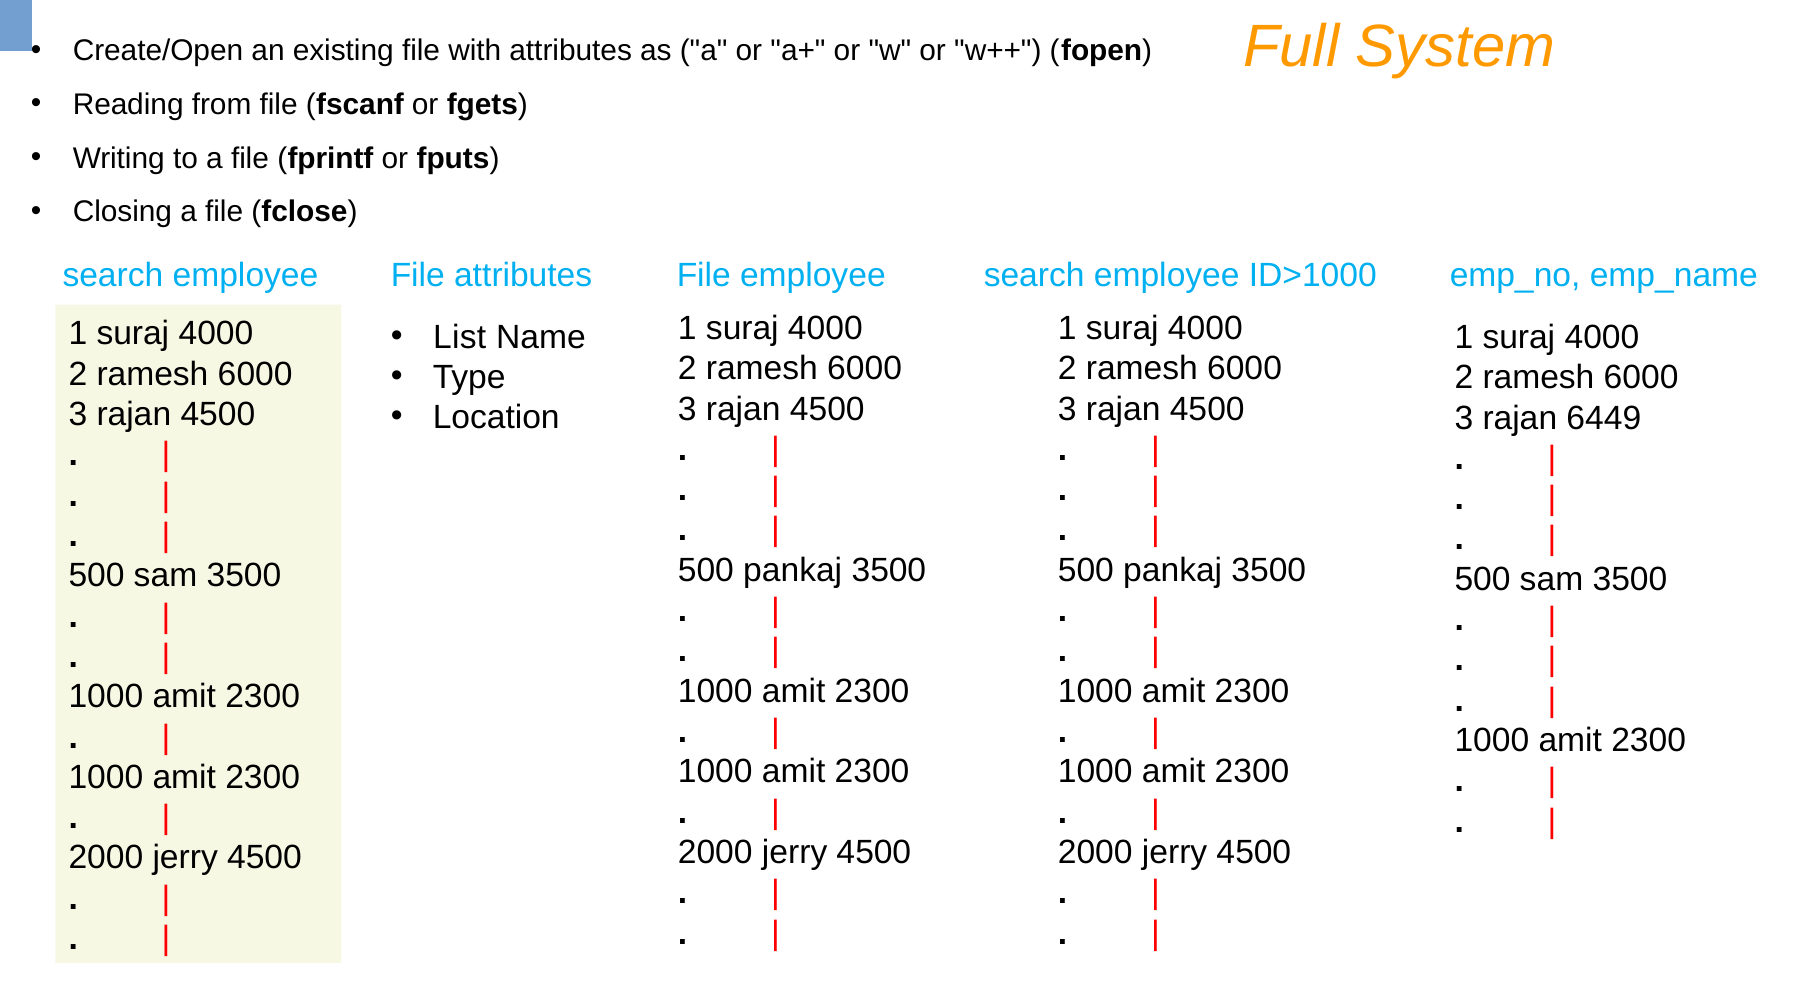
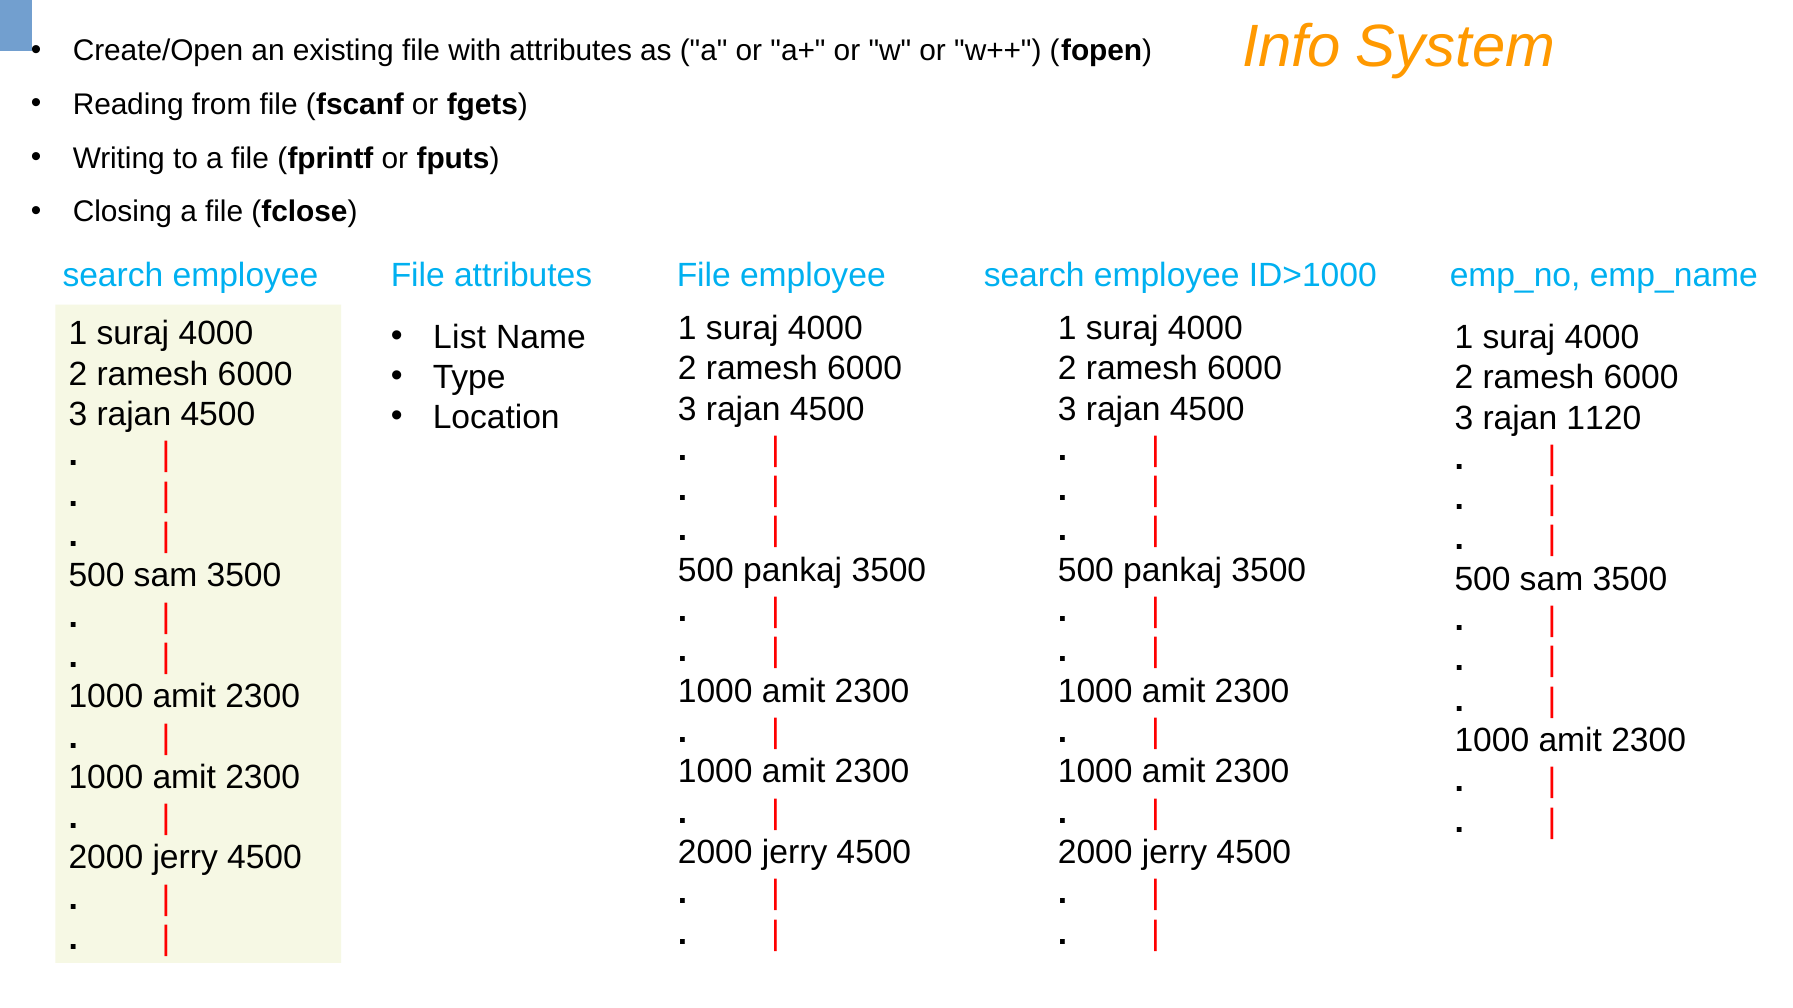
Full: Full -> Info (1292, 47)
6449: 6449 -> 1120 (1604, 418)
